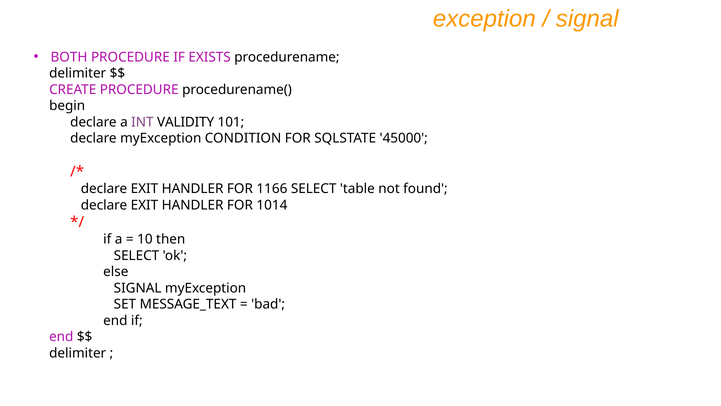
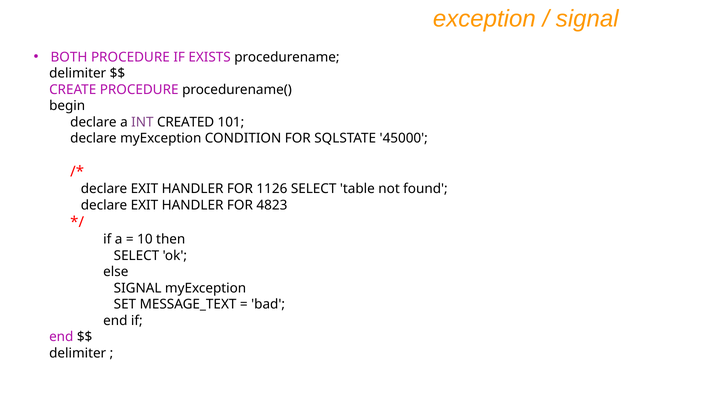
VALIDITY: VALIDITY -> CREATED (186, 122)
1166: 1166 -> 1126 (272, 189)
1014: 1014 -> 4823 (272, 205)
